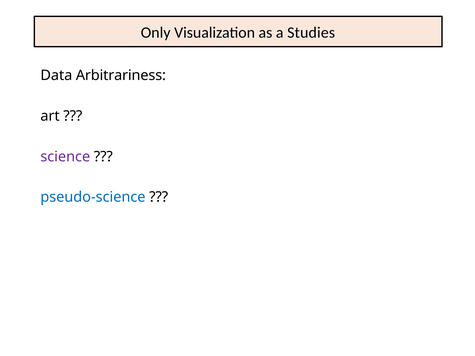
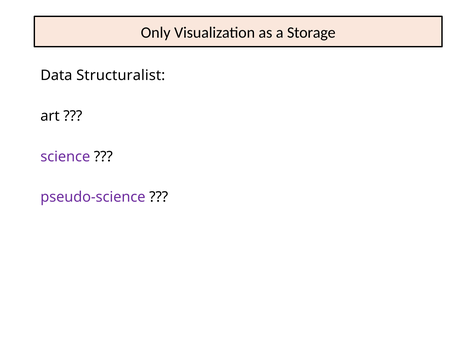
Studies: Studies -> Storage (311, 33)
Arbitrariness: Arbitrariness -> Structuralist (121, 75)
pseudo-science colour: blue -> purple (93, 197)
